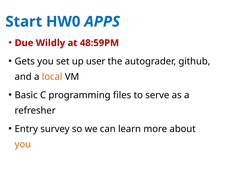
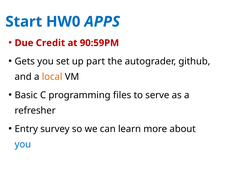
Wildly: Wildly -> Credit (50, 43)
48:59PM: 48:59PM -> 90:59PM (99, 43)
user: user -> part (96, 61)
you colour: orange -> blue (23, 144)
